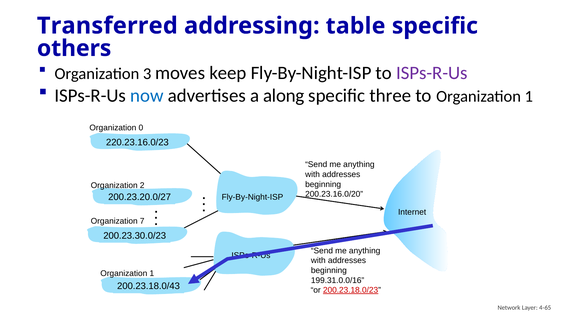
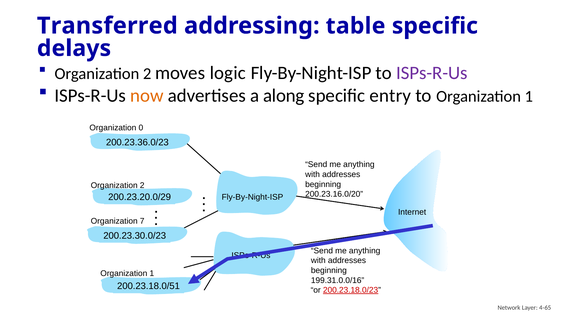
others: others -> delays (74, 48)
3: 3 -> 2 (147, 74)
keep: keep -> logic (228, 73)
now colour: blue -> orange (147, 96)
three: three -> entry (390, 96)
220.23.16.0/23: 220.23.16.0/23 -> 200.23.36.0/23 (137, 143)
200.23.20.0/27: 200.23.20.0/27 -> 200.23.20.0/29 (140, 197)
200.23.18.0/43: 200.23.18.0/43 -> 200.23.18.0/51 (148, 286)
